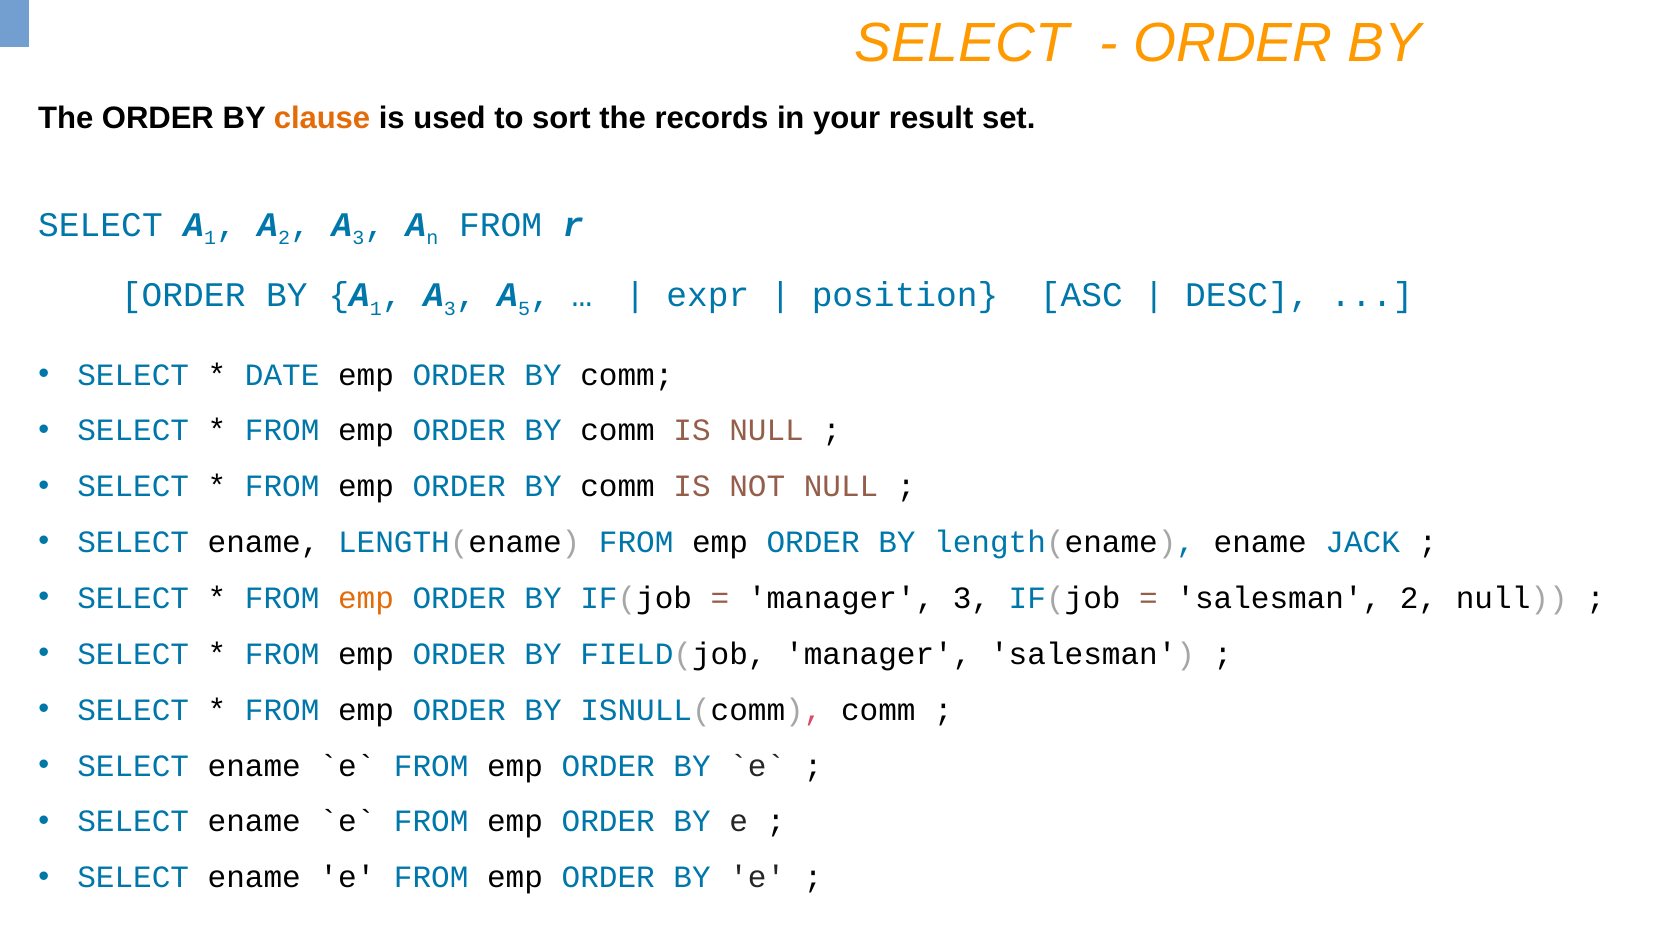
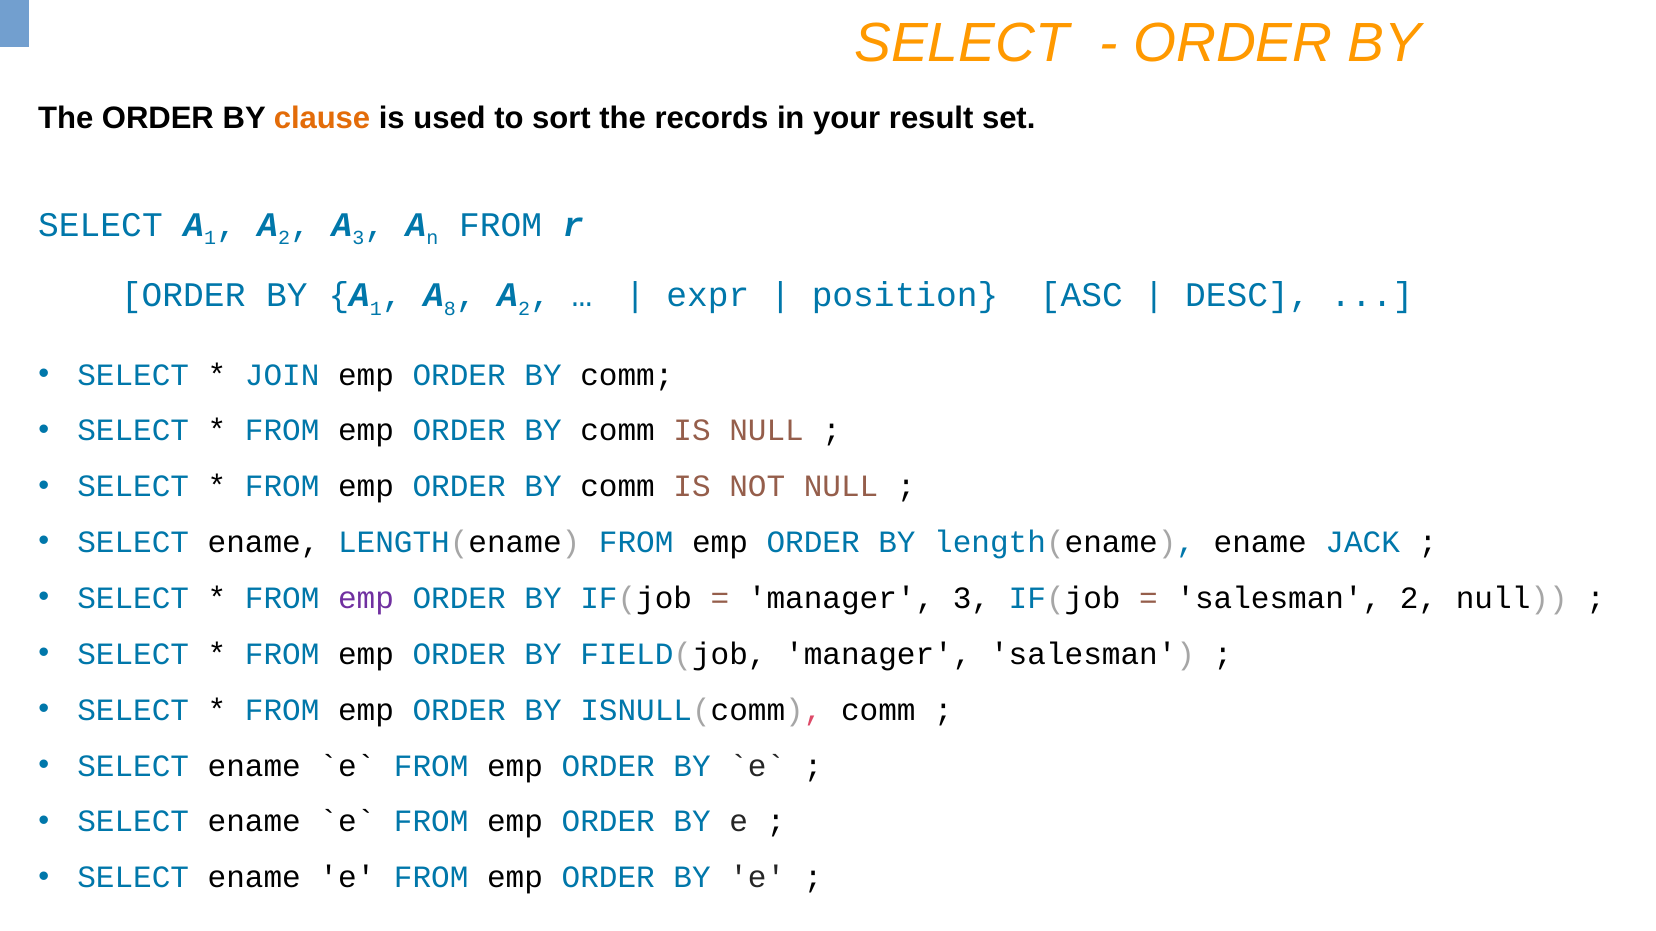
3: 3 -> 8 (450, 309)
5: 5 -> 2 (524, 309)
DATE: DATE -> JOIN (282, 375)
emp colour: orange -> purple (366, 599)
